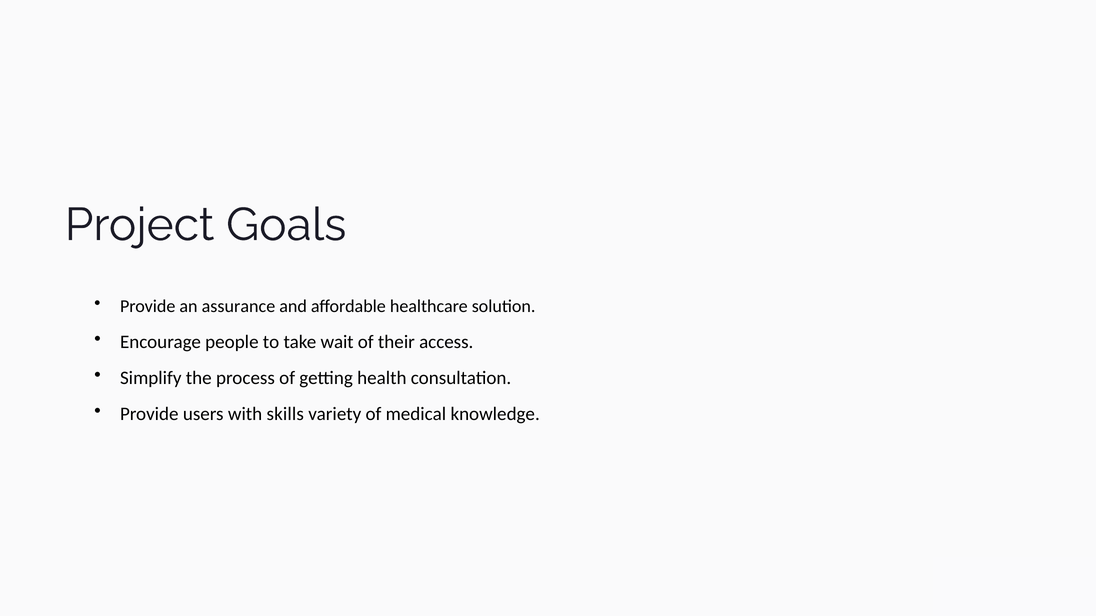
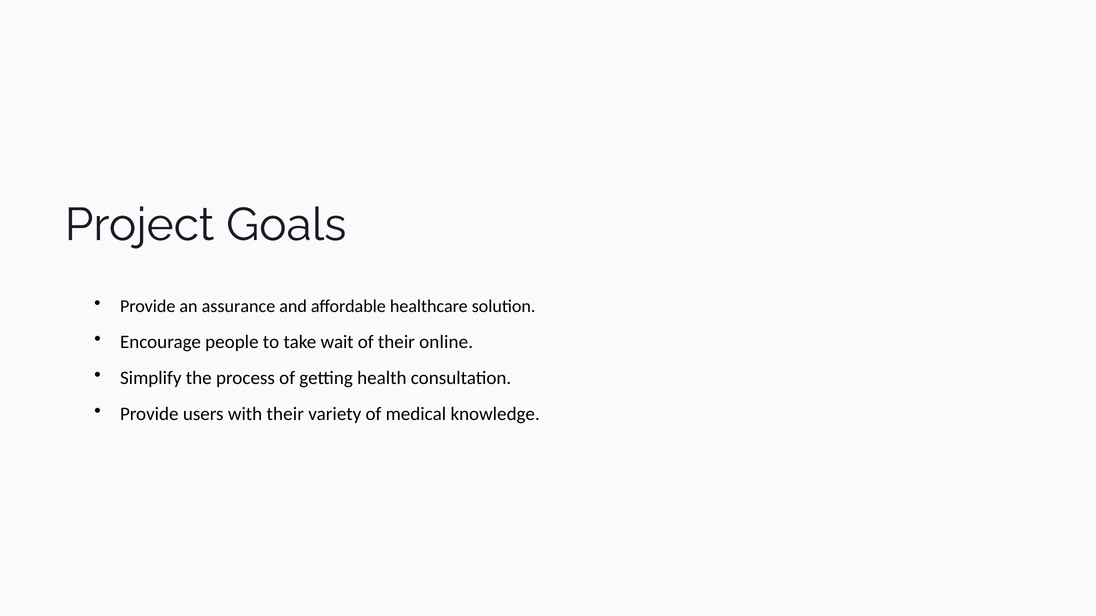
access: access -> online (446, 342)
with skills: skills -> their (285, 414)
